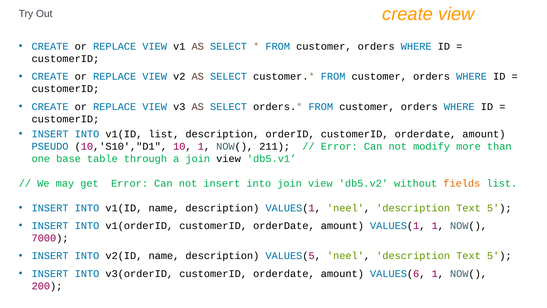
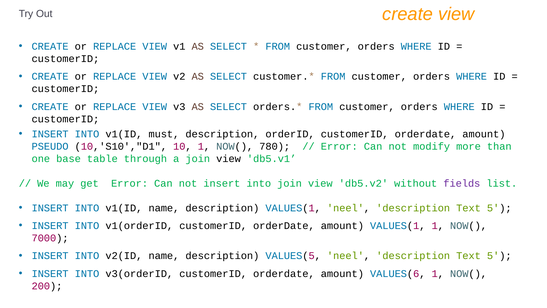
v1(ID list: list -> must (164, 134)
211: 211 -> 780 (275, 146)
fields colour: orange -> purple (462, 183)
